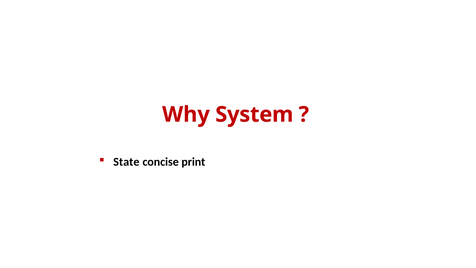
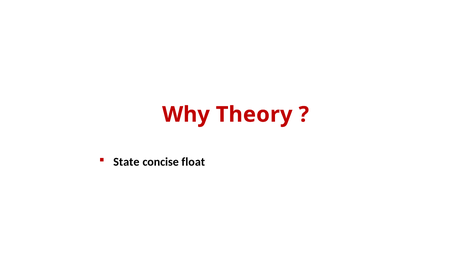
System: System -> Theory (254, 114)
print: print -> float (193, 162)
